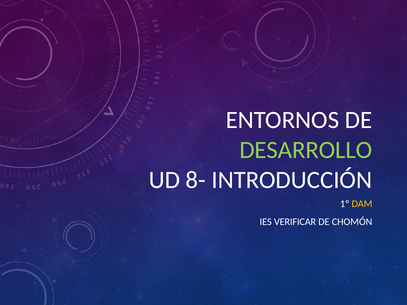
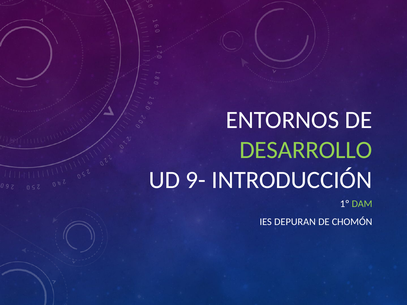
8-: 8- -> 9- (196, 180)
DAM colour: yellow -> light green (362, 204)
VERIFICAR: VERIFICAR -> DEPURAN (295, 222)
